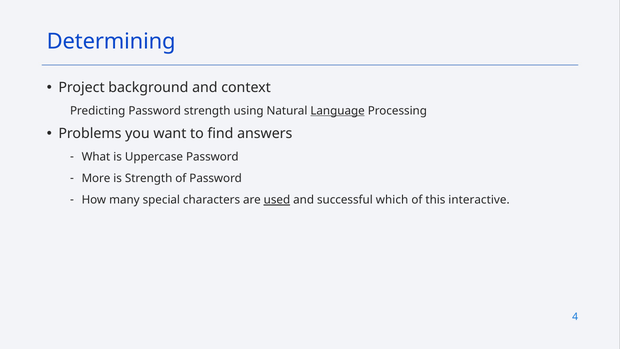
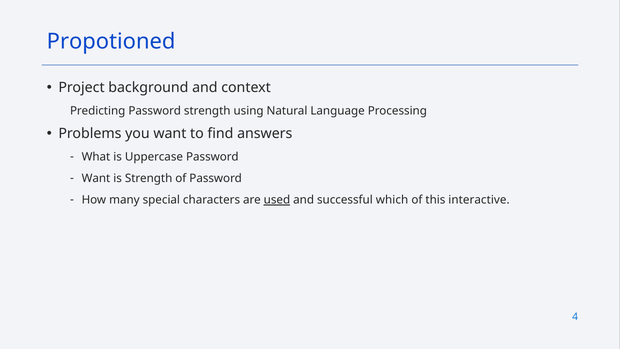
Determining: Determining -> Propotioned (111, 41)
Language underline: present -> none (338, 111)
More: More -> Want (96, 178)
